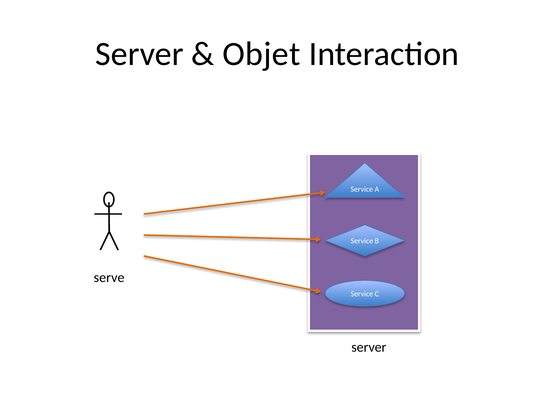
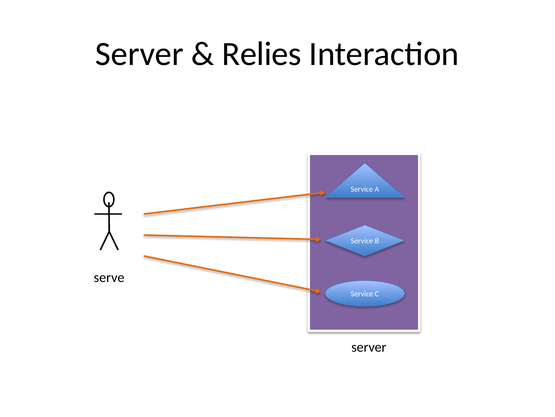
Objet: Objet -> Relies (262, 54)
